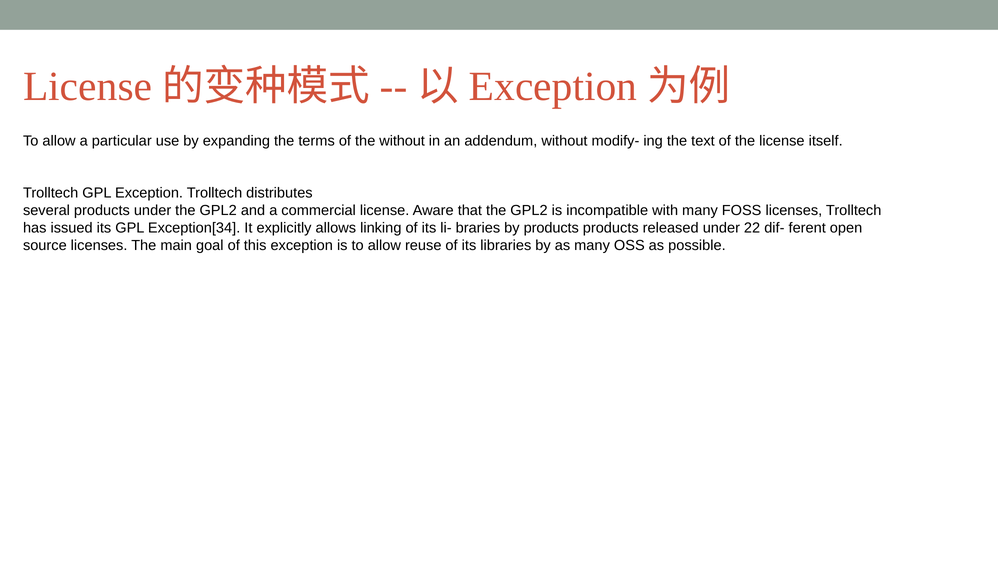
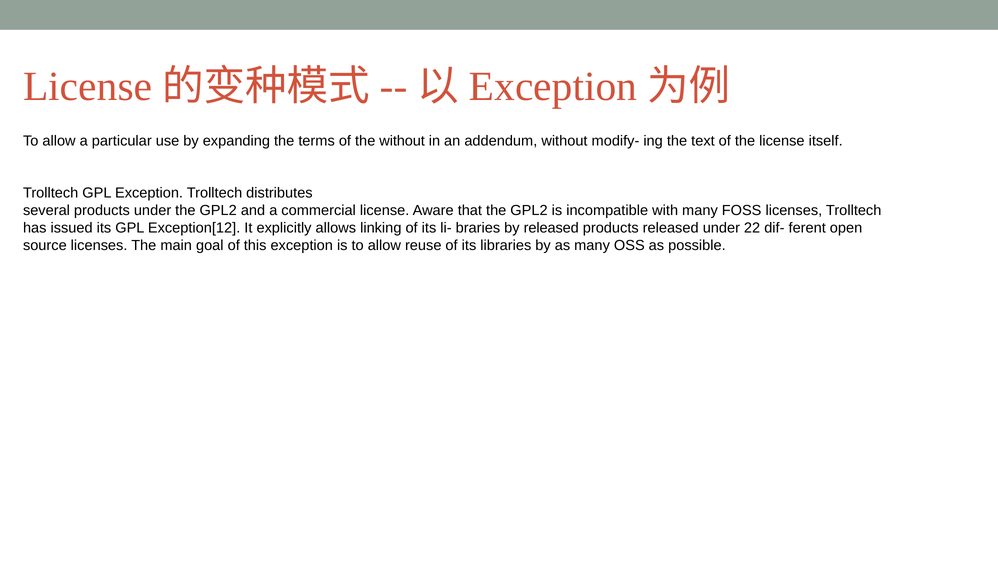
Exception[34: Exception[34 -> Exception[12 (194, 228)
by products: products -> released (551, 228)
